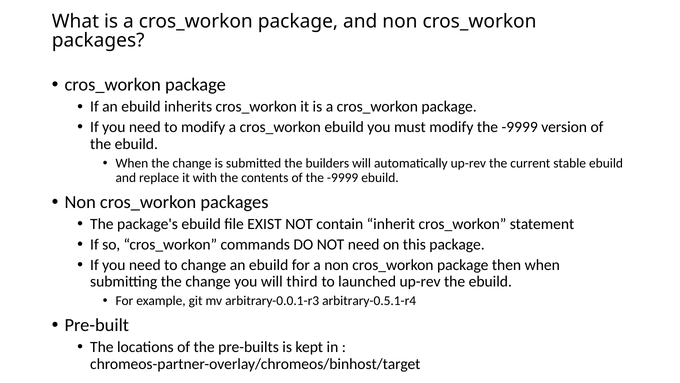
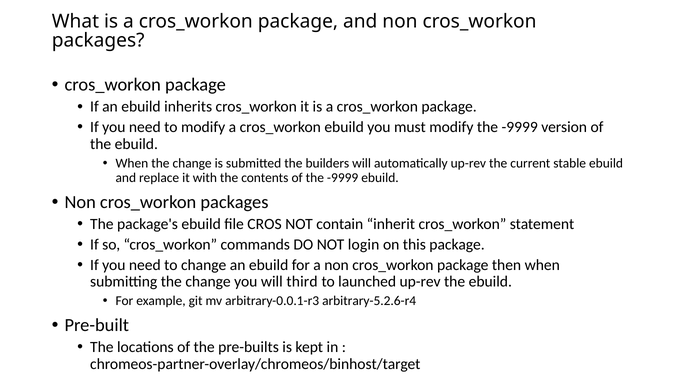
EXIST: EXIST -> CROS (265, 224)
NOT need: need -> login (364, 244)
arbitrary-0.5.1-r4: arbitrary-0.5.1-r4 -> arbitrary-5.2.6-r4 (369, 301)
